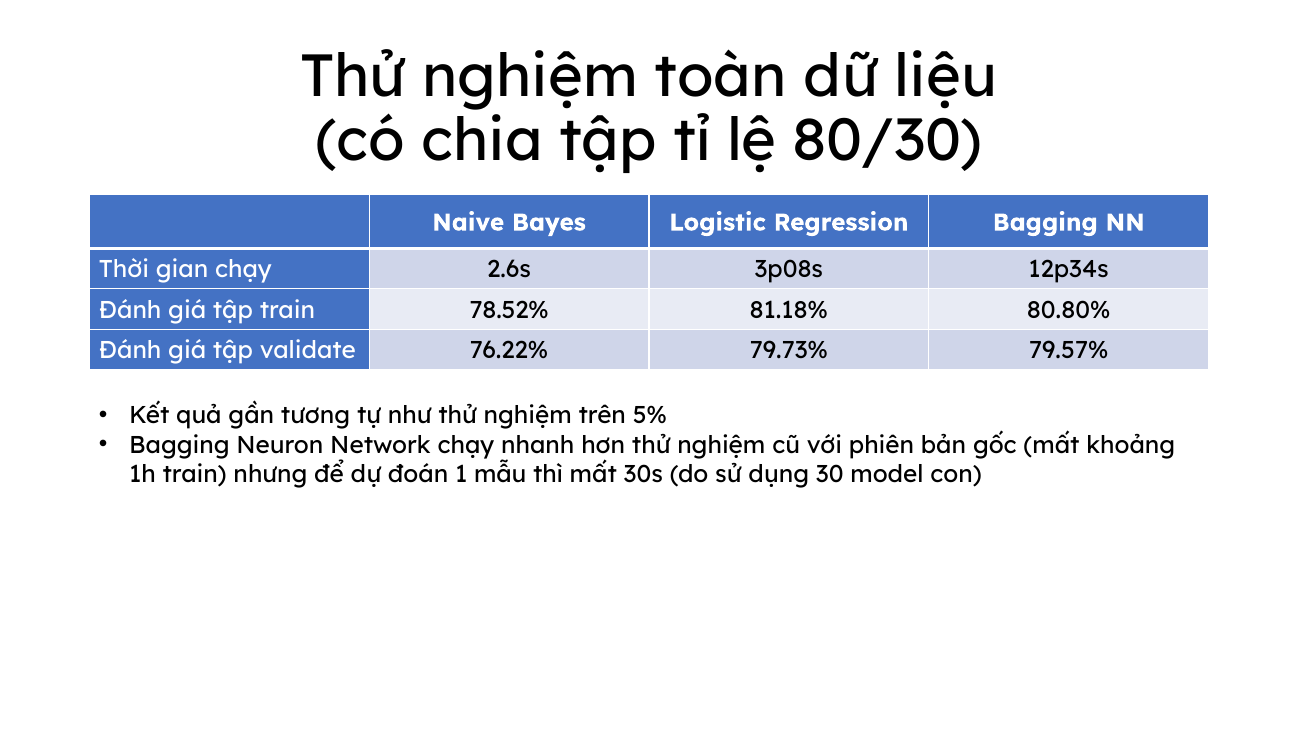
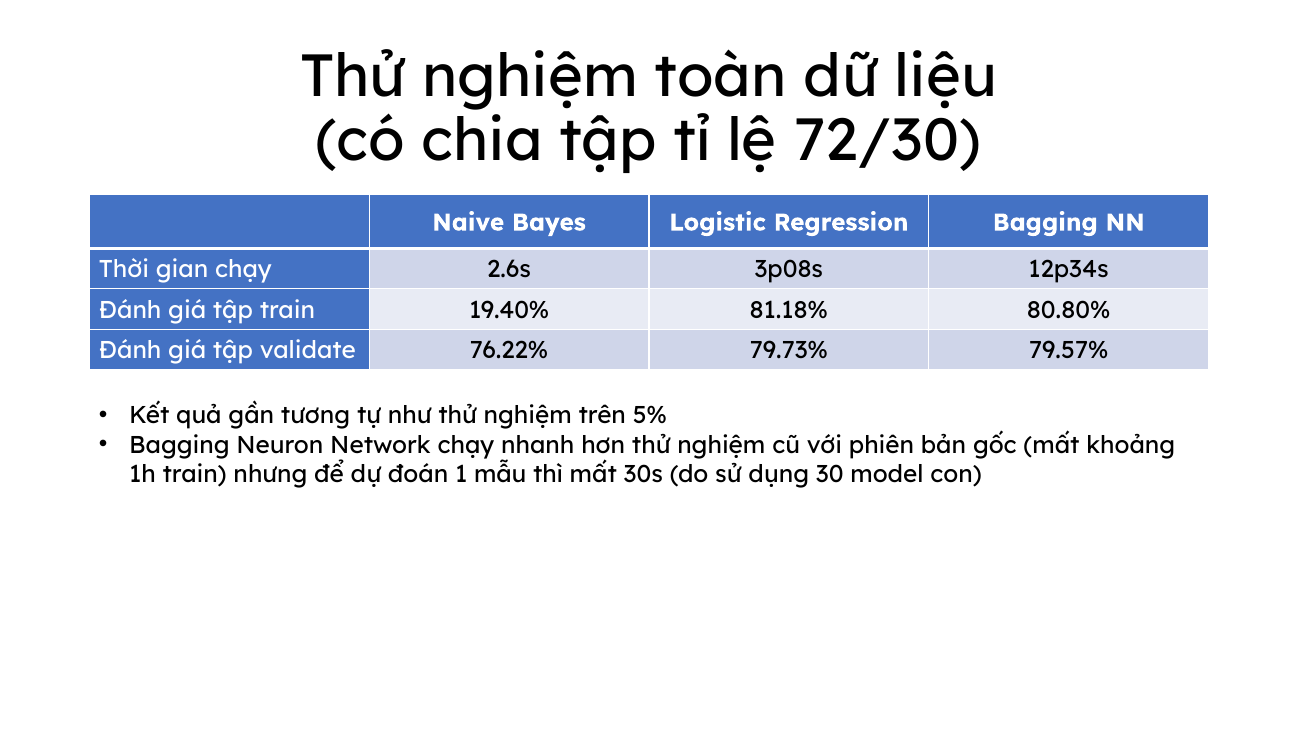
80/30: 80/30 -> 72/30 (887, 141)
78.52%: 78.52% -> 19.40% (509, 310)
